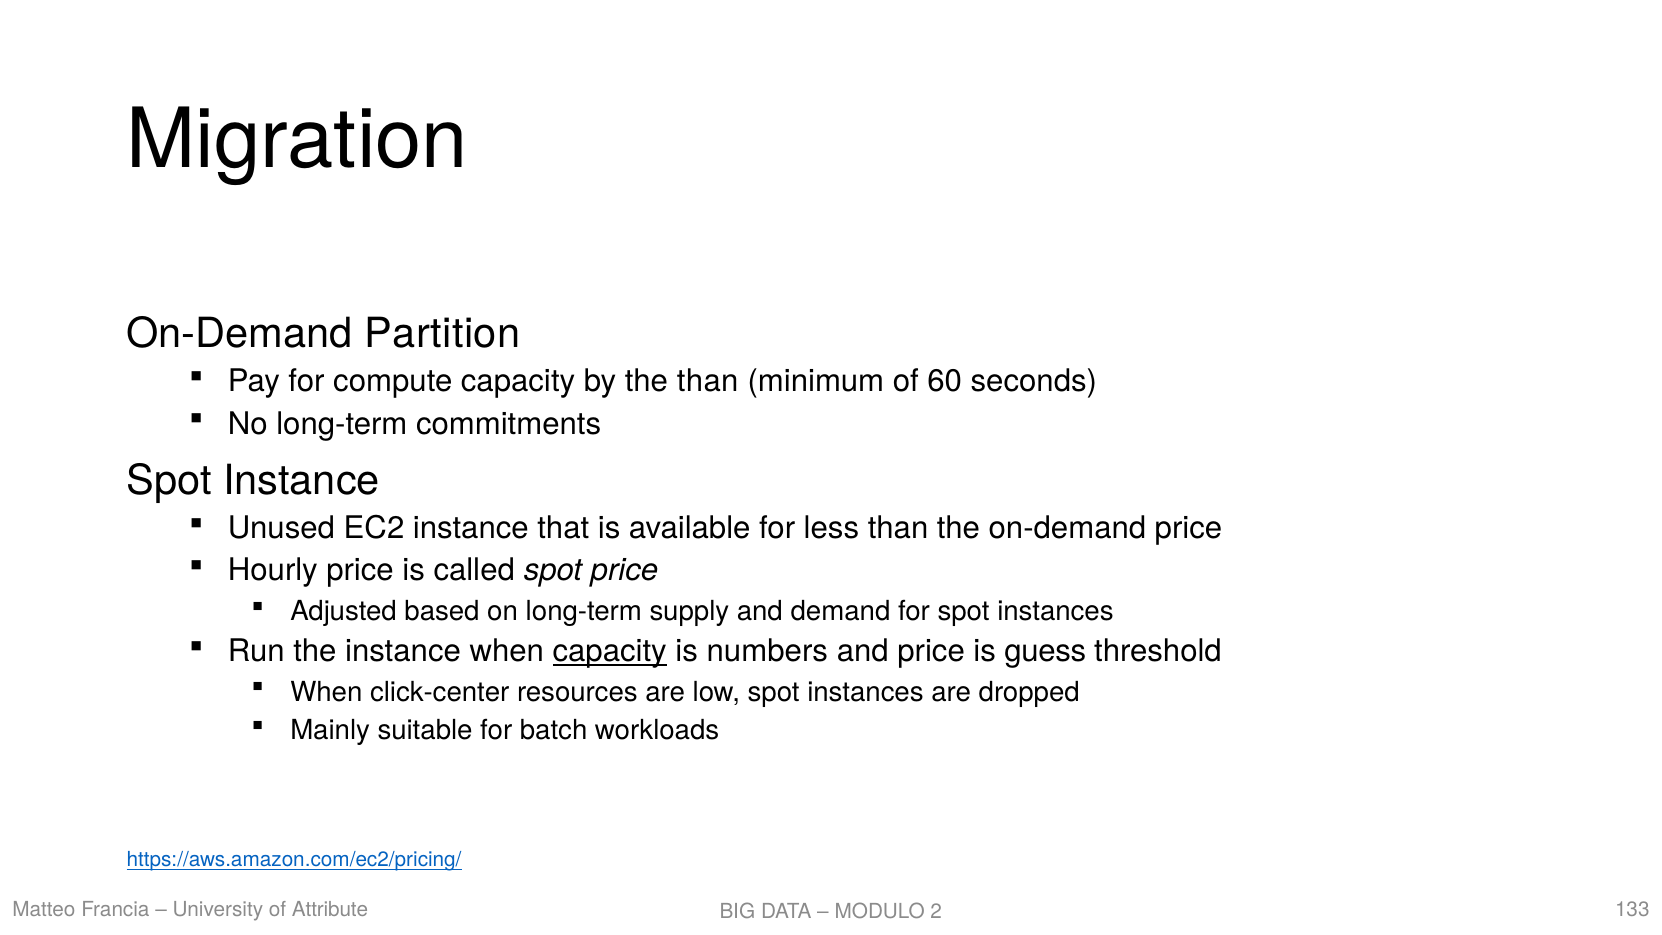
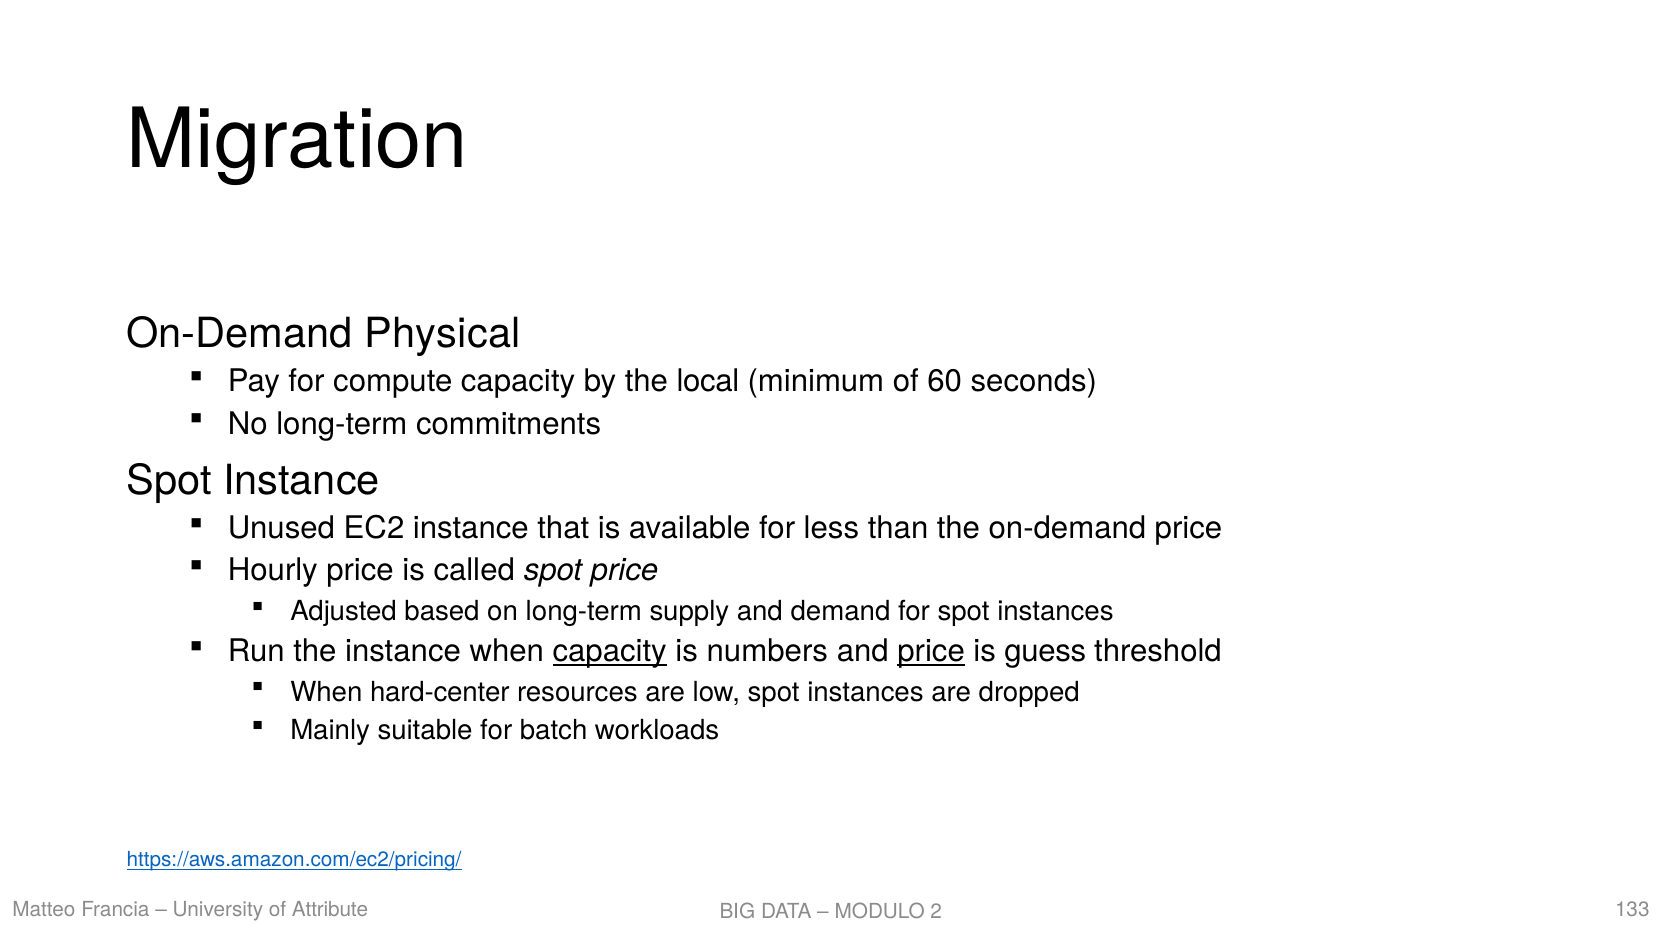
Partition: Partition -> Physical (443, 334)
the than: than -> local (708, 381)
price underline: none -> present (931, 651)
click-center: click-center -> hard-center (440, 692)
